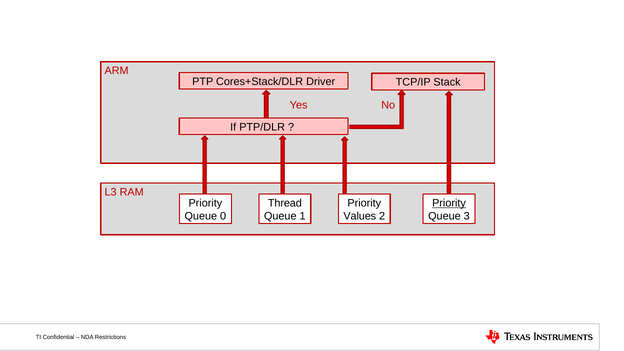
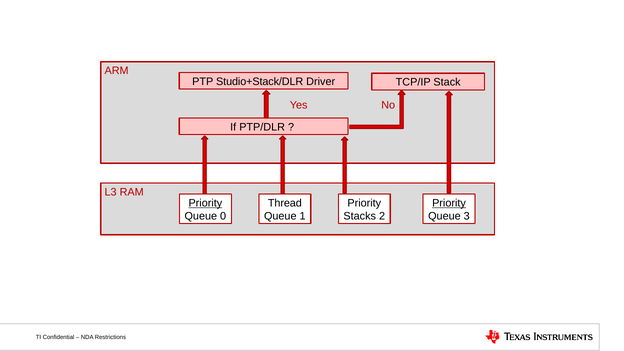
Cores+Stack/DLR: Cores+Stack/DLR -> Studio+Stack/DLR (260, 82)
Priority underline: none -> present (205, 203)
Values: Values -> Stacks (360, 216)
